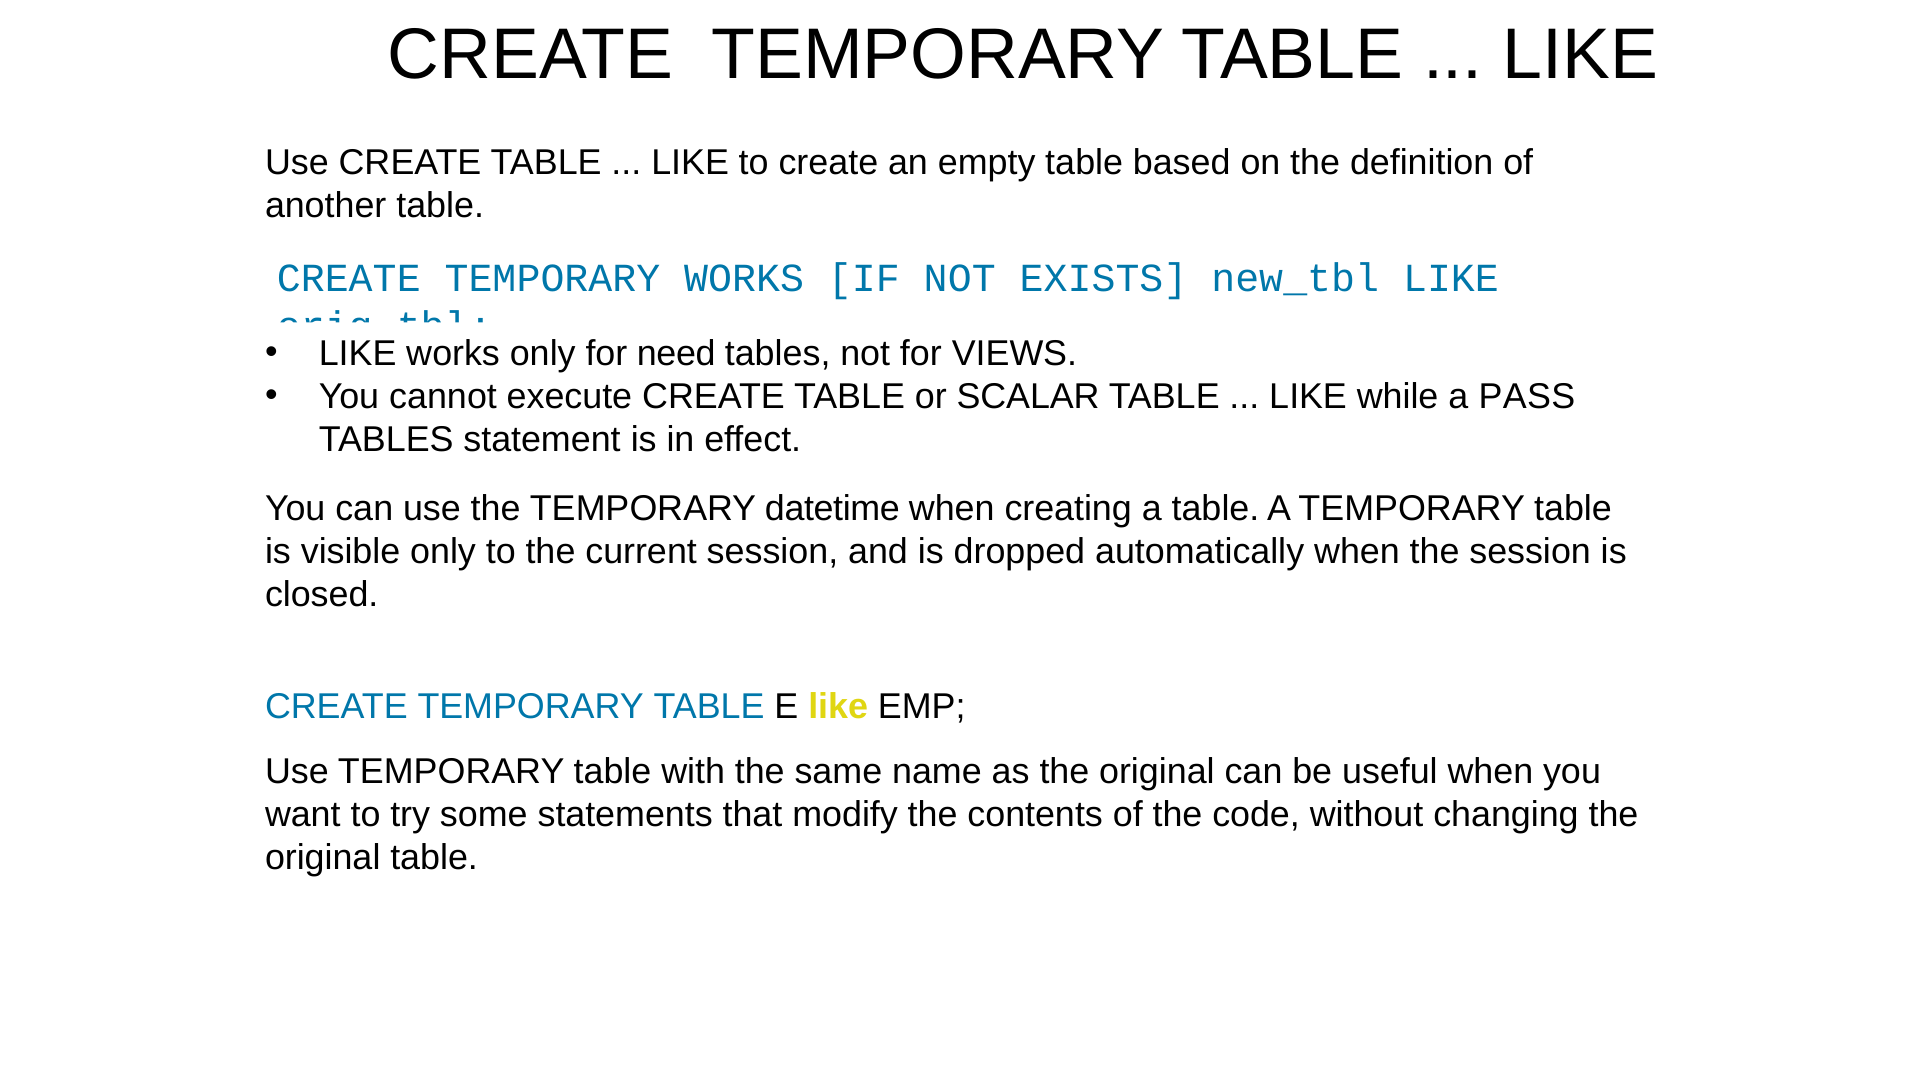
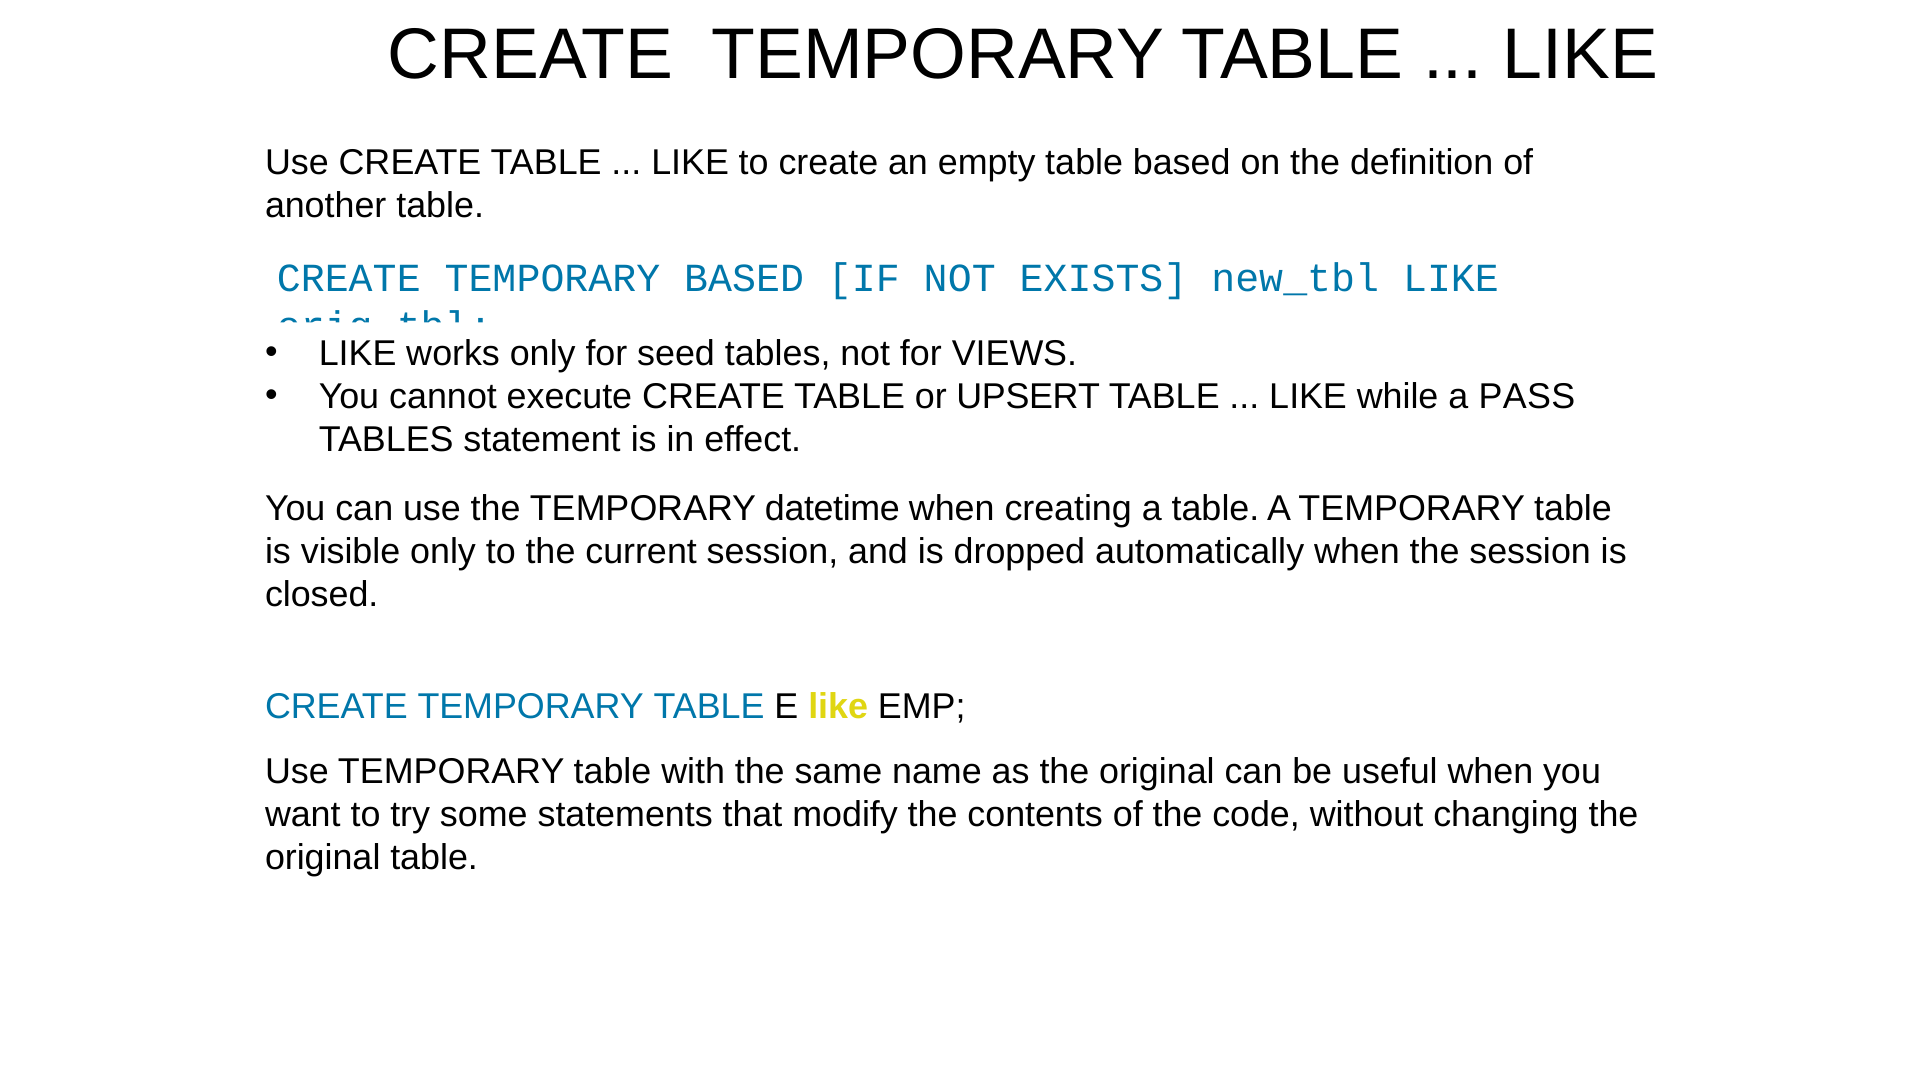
TEMPORARY WORKS: WORKS -> BASED (744, 279)
need: need -> seed (676, 354)
SCALAR: SCALAR -> UPSERT (1028, 397)
